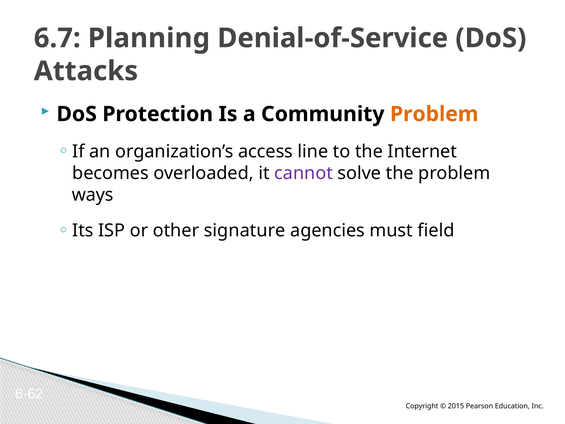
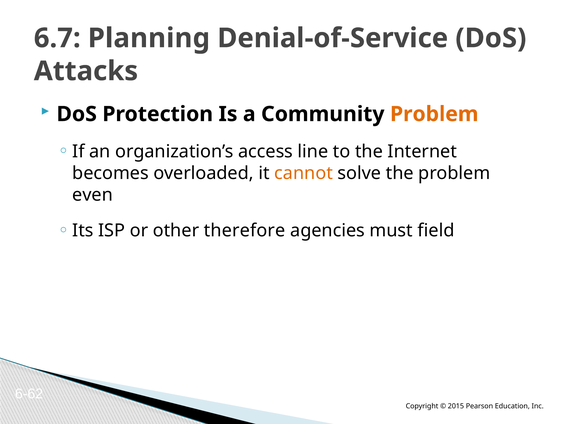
cannot colour: purple -> orange (304, 173)
ways: ways -> even (93, 195)
signature: signature -> therefore (245, 231)
